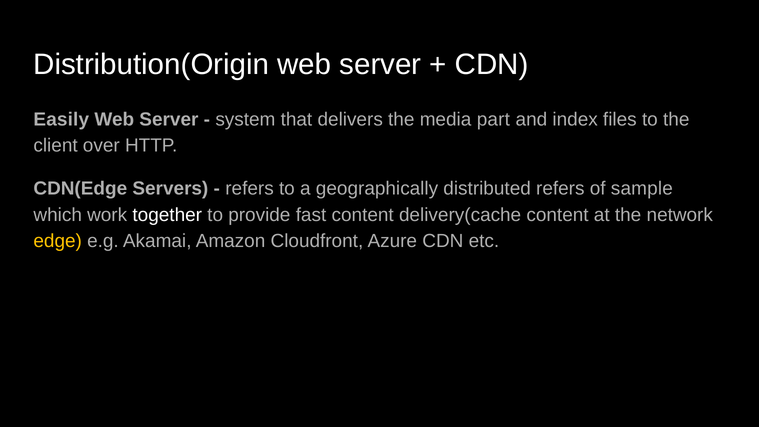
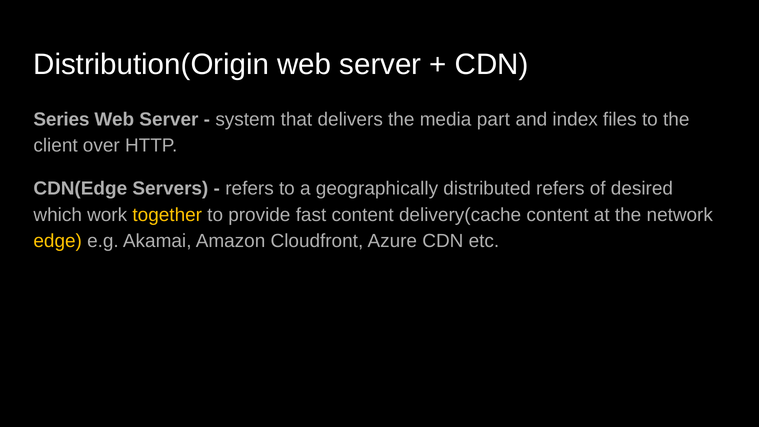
Easily: Easily -> Series (61, 119)
sample: sample -> desired (642, 189)
together colour: white -> yellow (167, 215)
